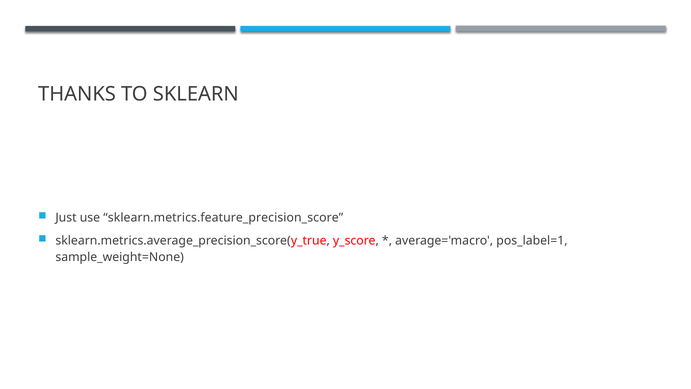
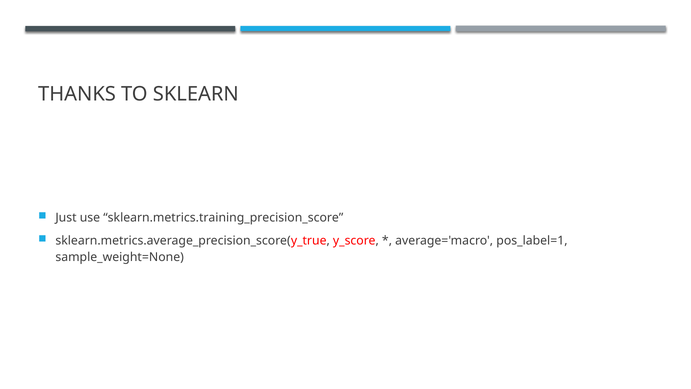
sklearn.metrics.feature_precision_score: sklearn.metrics.feature_precision_score -> sklearn.metrics.training_precision_score (223, 218)
